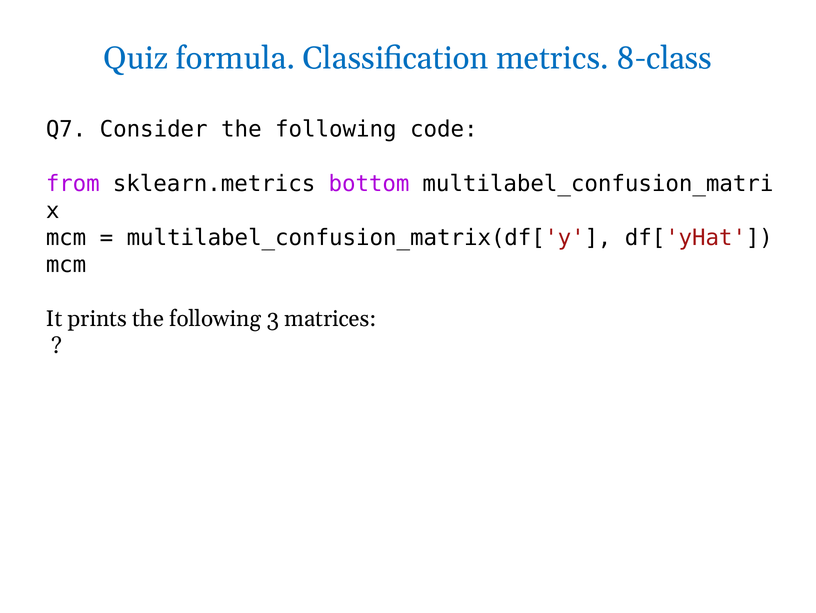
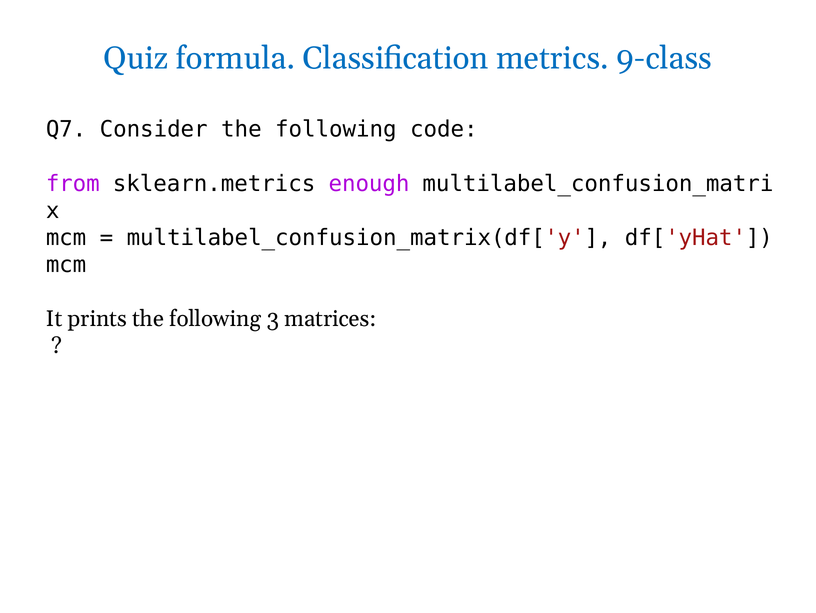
8-class: 8-class -> 9-class (664, 58)
bottom: bottom -> enough (369, 183)
